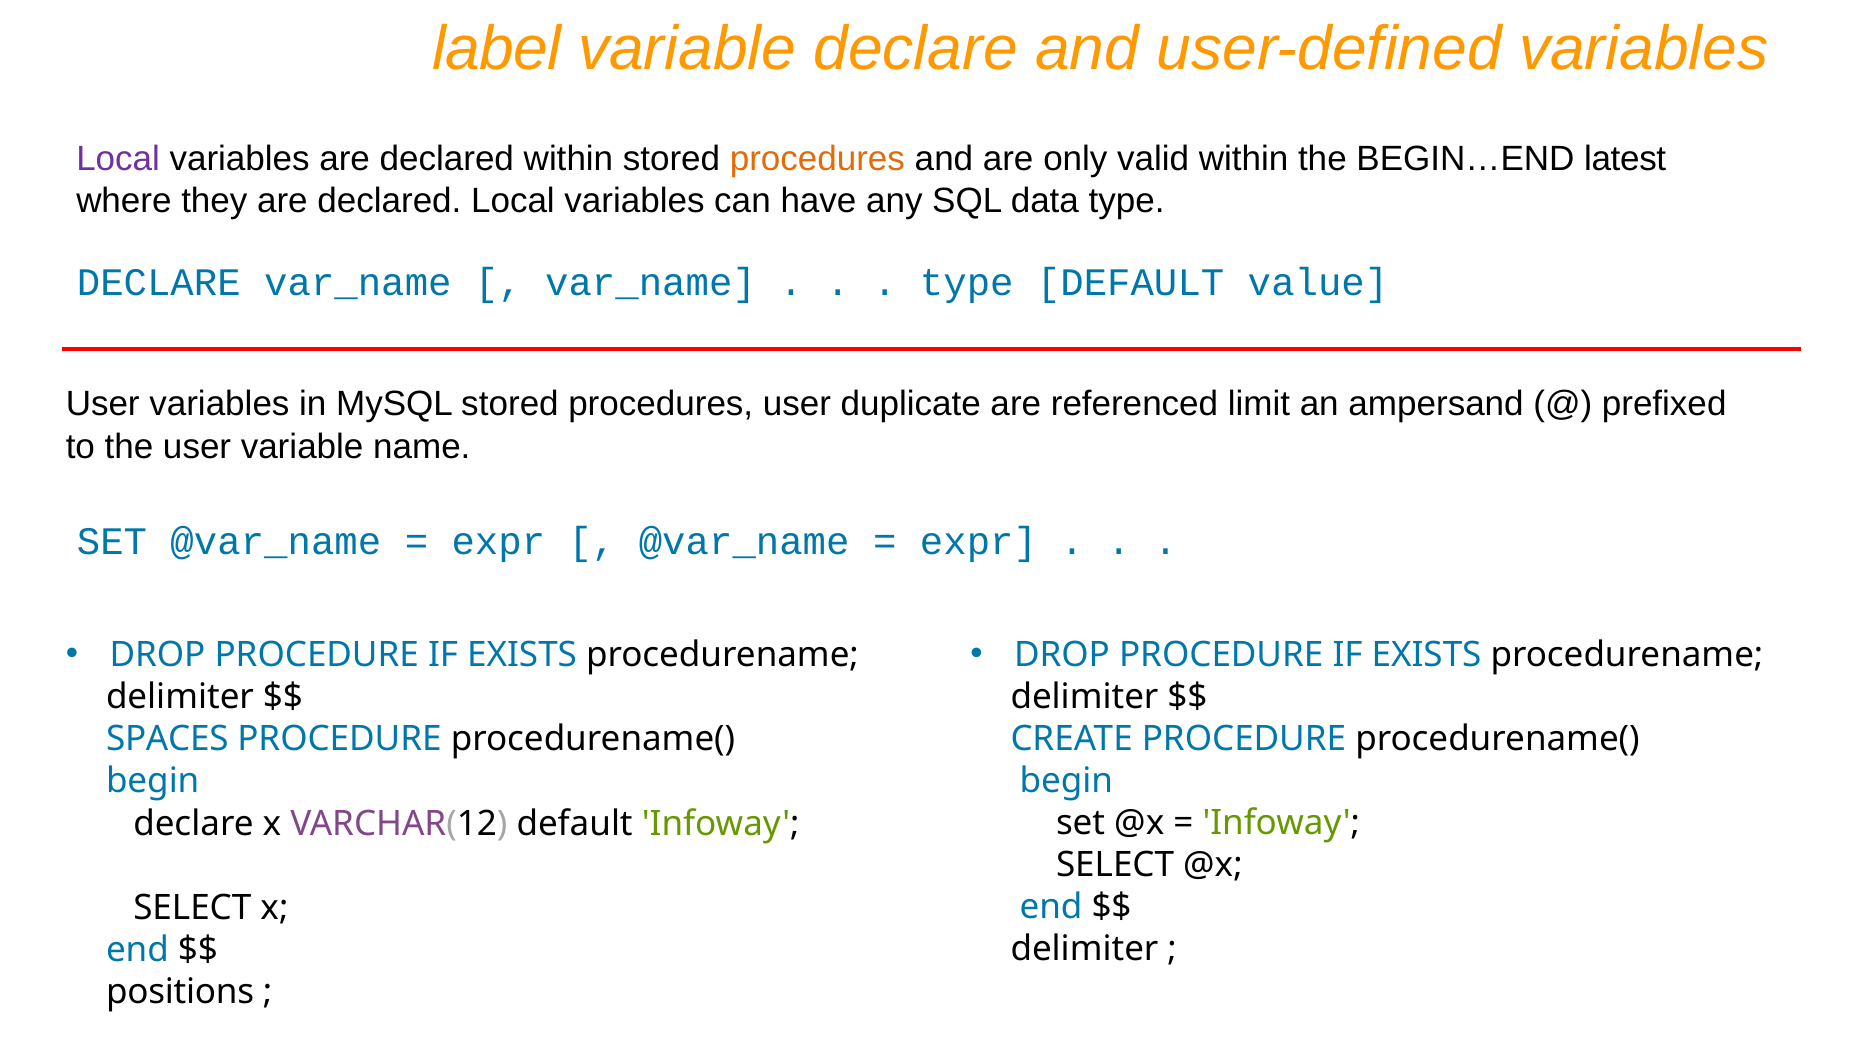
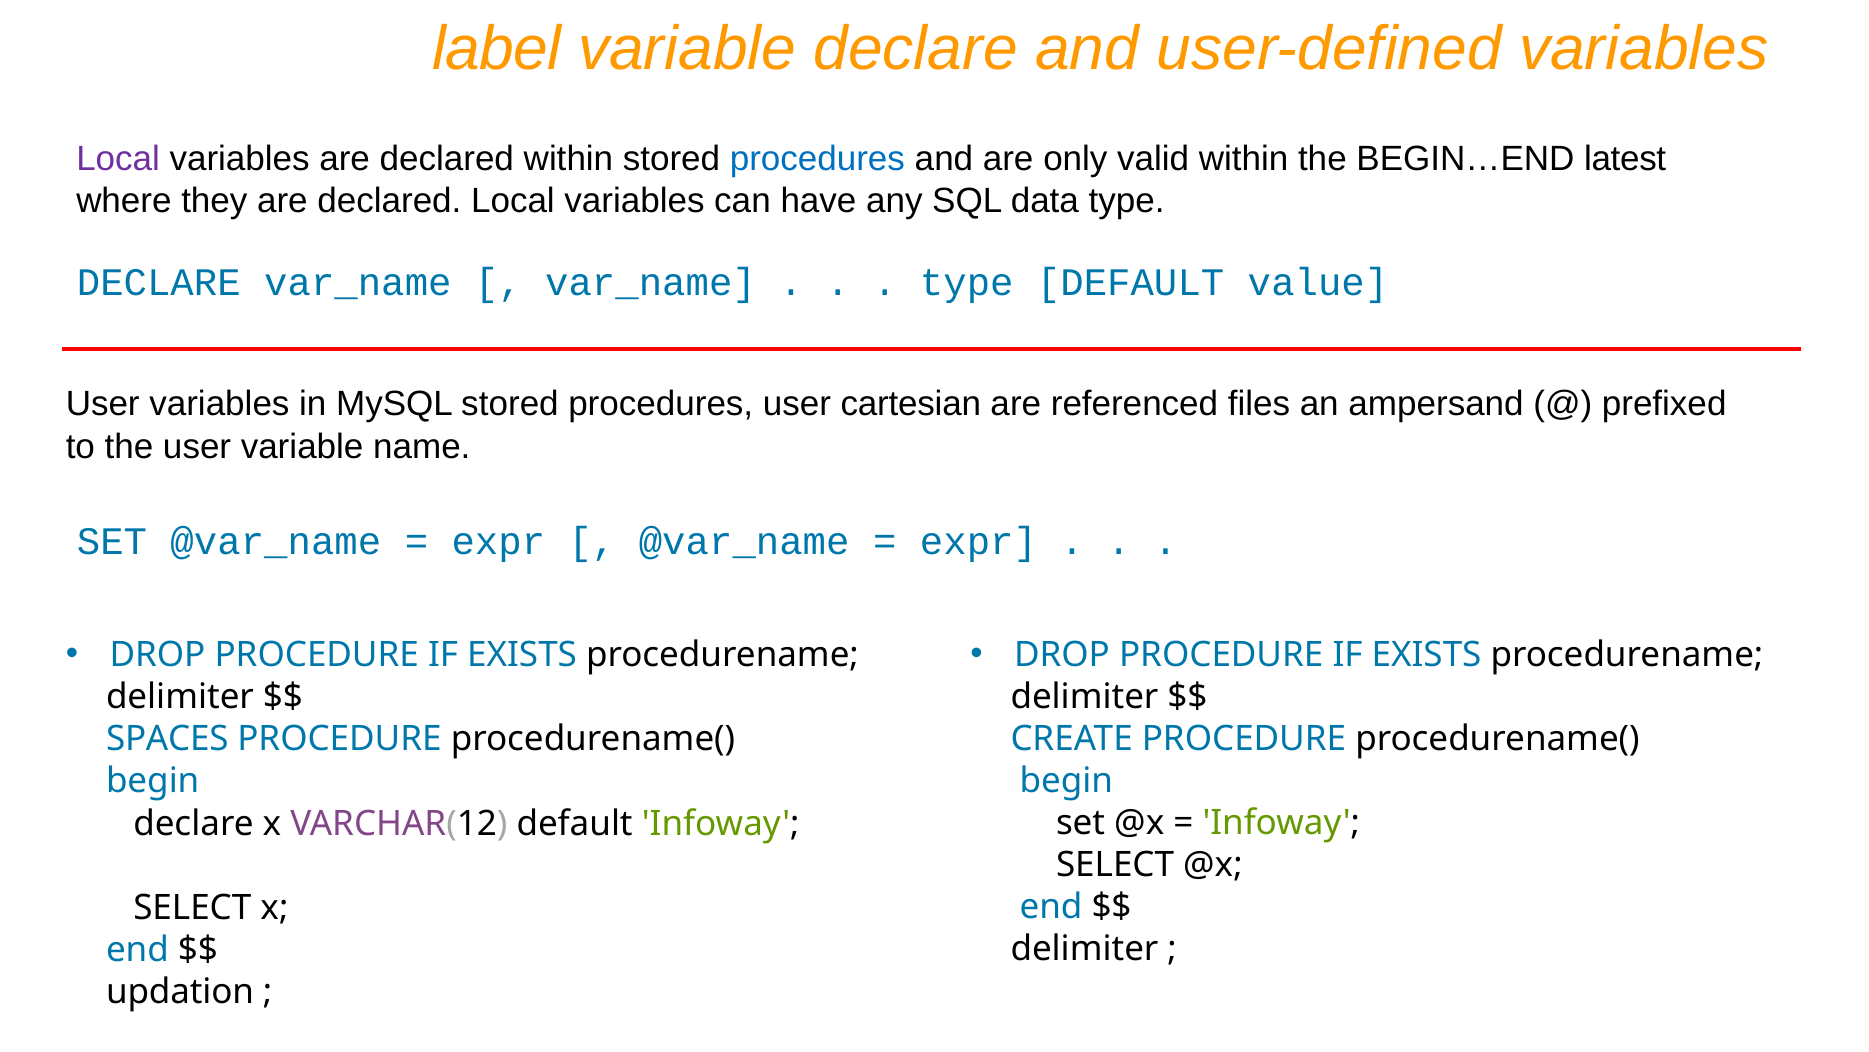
procedures colour: orange -> blue (817, 159)
duplicate: duplicate -> cartesian (911, 404)
limit: limit -> files (1259, 404)
positions: positions -> updation (180, 991)
